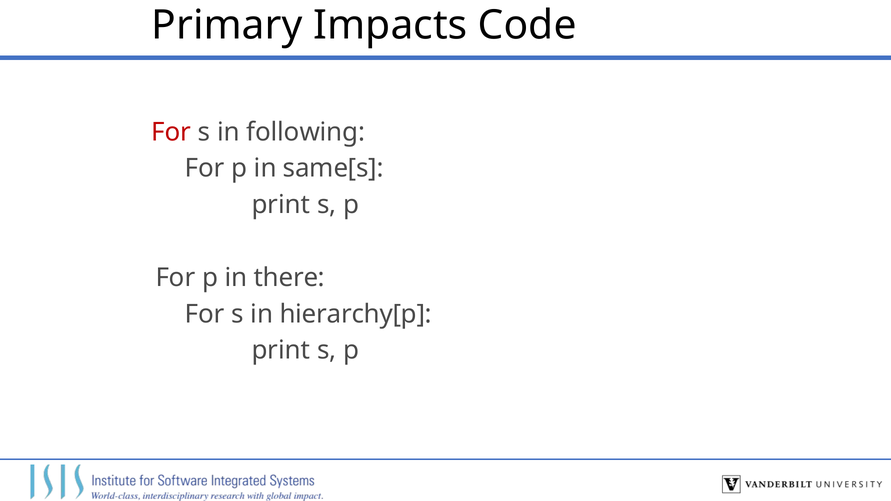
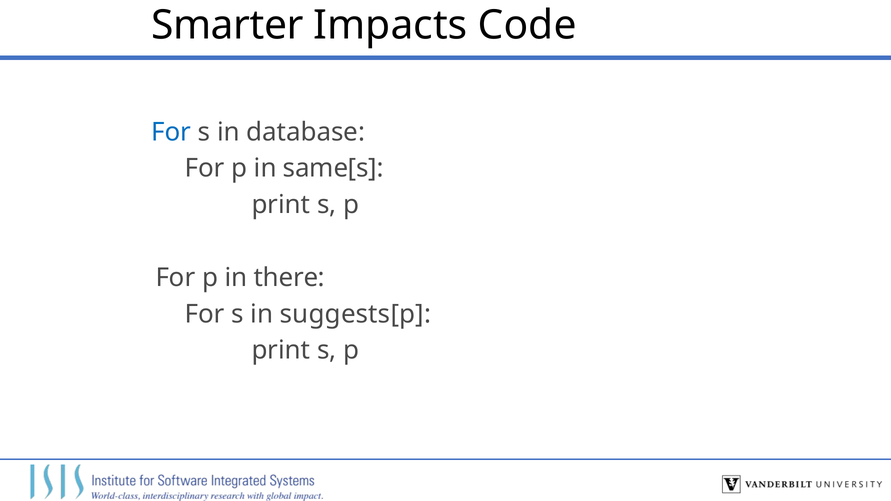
Primary: Primary -> Smarter (227, 25)
For colour: red -> blue (171, 132)
following: following -> database (306, 132)
hierarchy[p: hierarchy[p -> suggests[p (356, 314)
